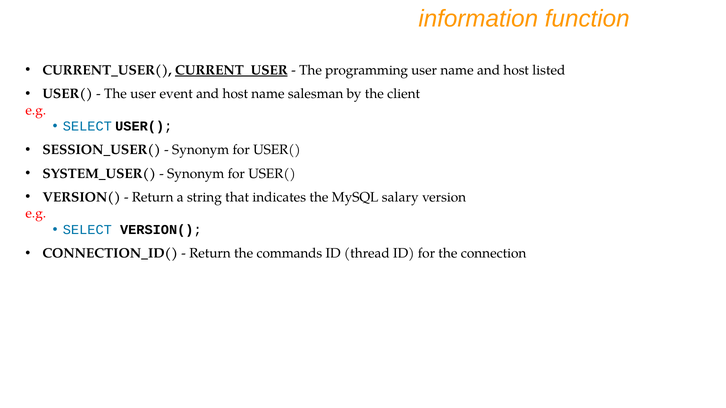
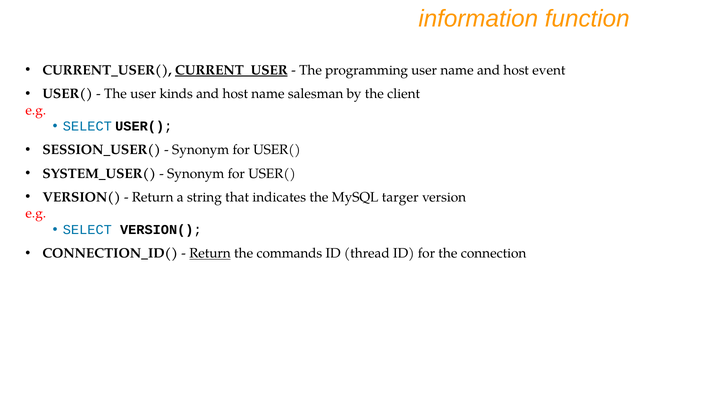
listed: listed -> event (549, 70)
event: event -> kinds (176, 94)
salary: salary -> targer (400, 197)
Return underline: none -> present (210, 254)
